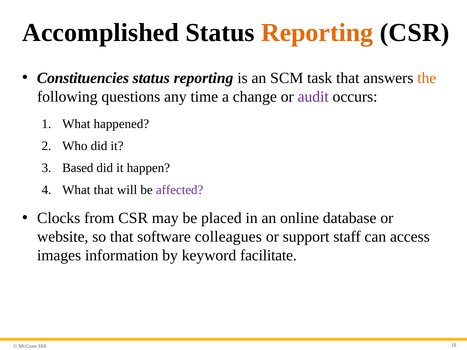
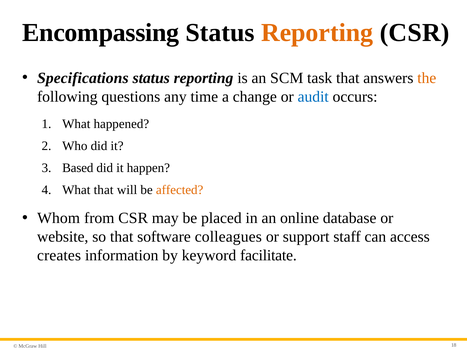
Accomplished: Accomplished -> Encompassing (101, 33)
Constituencies: Constituencies -> Specifications (83, 78)
audit colour: purple -> blue (313, 97)
affected colour: purple -> orange (180, 190)
Clocks: Clocks -> Whom (59, 218)
images: images -> creates (59, 256)
